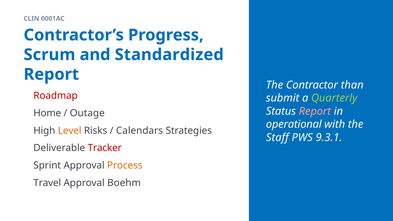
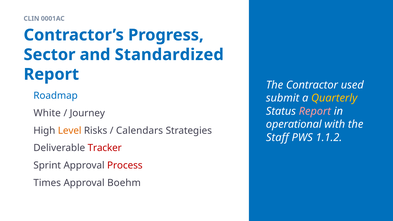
Scrum: Scrum -> Sector (50, 55)
than: than -> used (352, 85)
Roadmap colour: red -> blue (56, 96)
Quarterly colour: light green -> yellow (334, 98)
Home: Home -> White (47, 113)
Outage: Outage -> Journey (87, 113)
9.3.1: 9.3.1 -> 1.1.2 (329, 138)
Process colour: orange -> red (125, 165)
Travel: Travel -> Times (47, 183)
